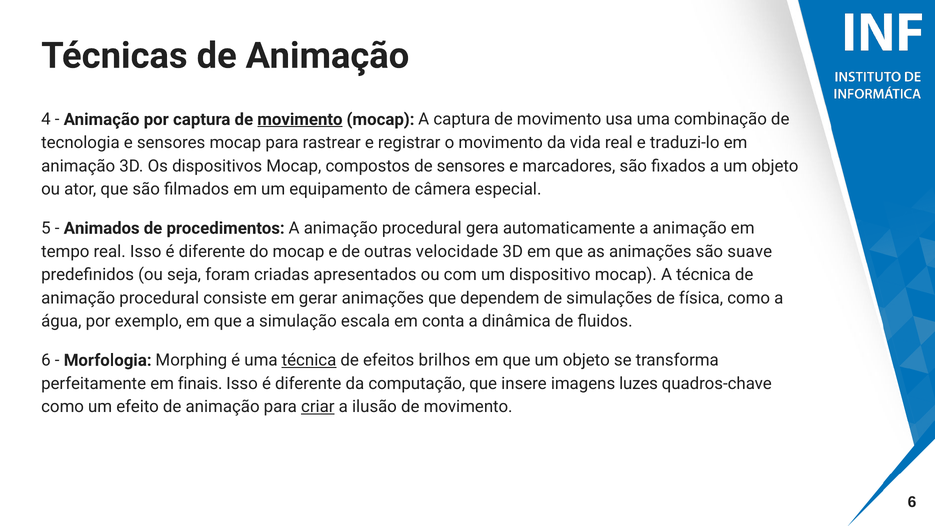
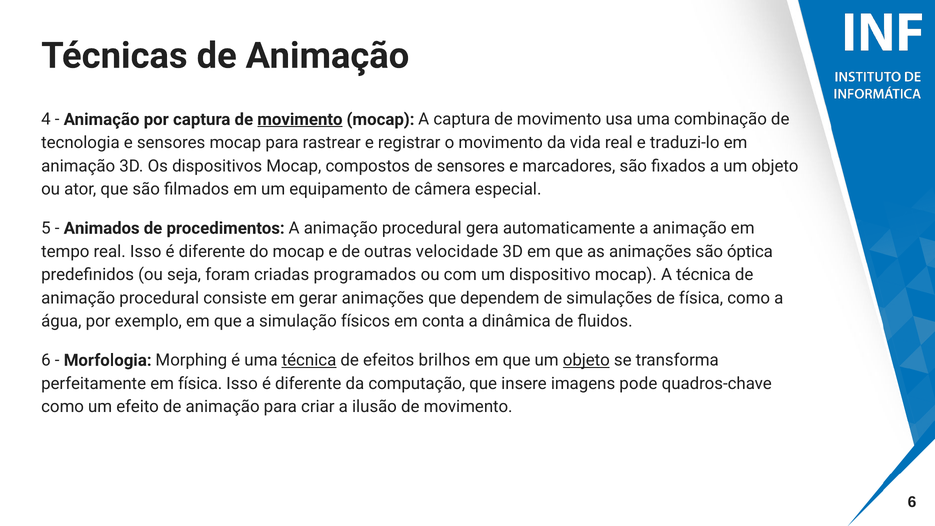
suave: suave -> óptica (750, 251)
apresentados: apresentados -> programados (365, 275)
escala: escala -> físicos (366, 321)
objeto underline: none -> present (586, 360)
em finais: finais -> física (200, 384)
luzes: luzes -> pode (638, 384)
criar underline: present -> none (318, 407)
